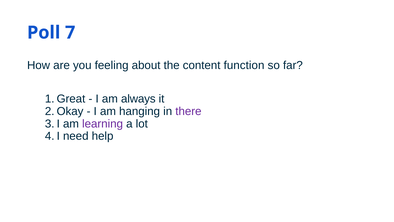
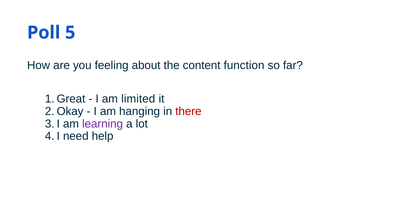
7: 7 -> 5 (70, 33)
always: always -> limited (138, 99)
there colour: purple -> red (188, 111)
